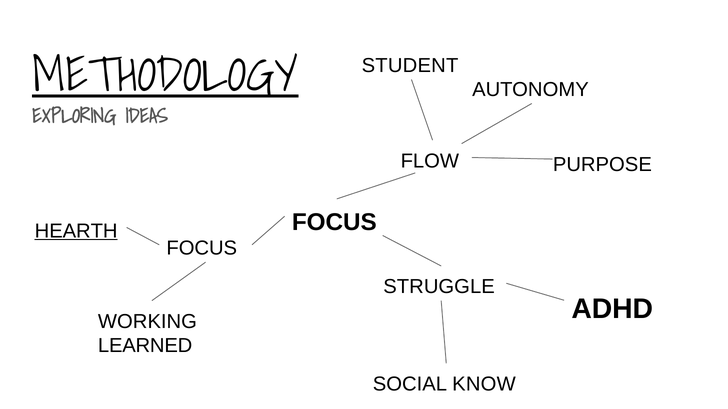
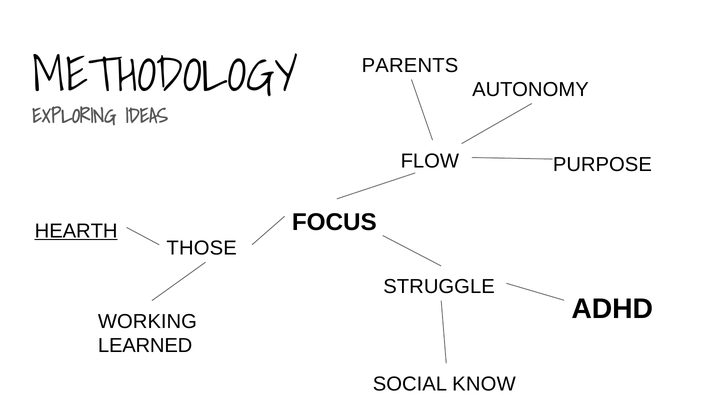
STUDENT: STUDENT -> PARENTS (410, 66)
METHODOLOGY underline: present -> none (165, 75)
FOCUS: FOCUS -> THOSE (202, 249)
